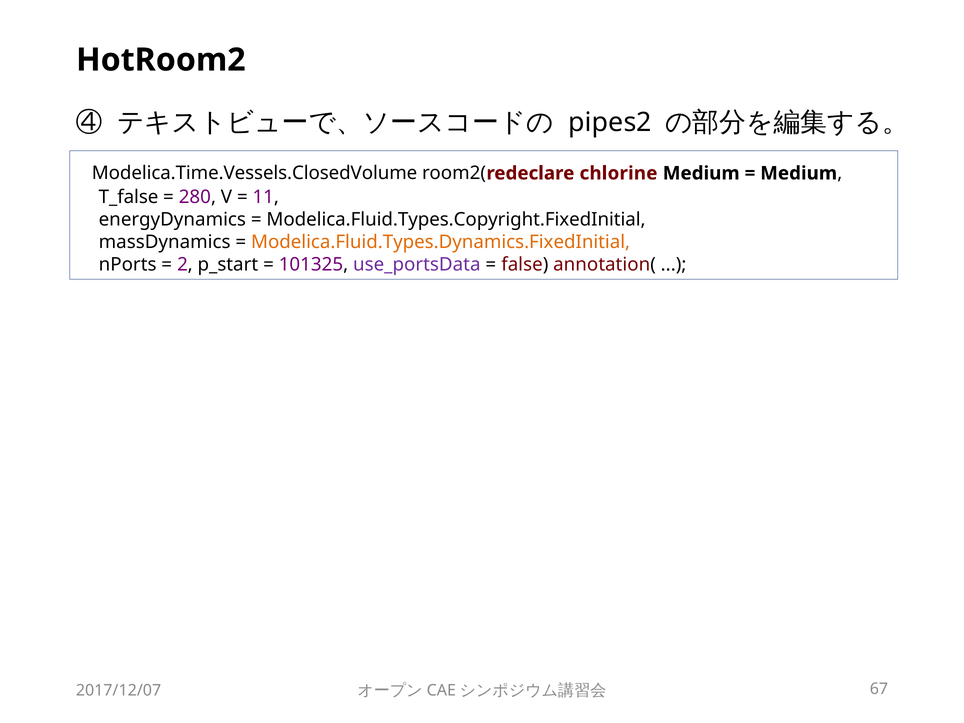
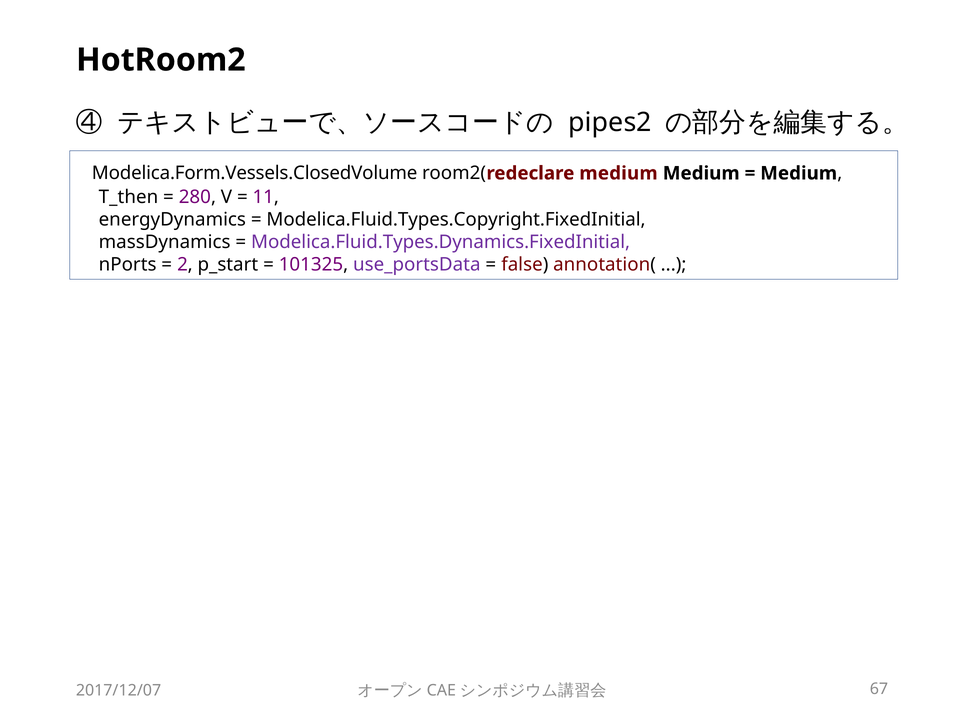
Modelica.Time.Vessels.ClosedVolume: Modelica.Time.Vessels.ClosedVolume -> Modelica.Form.Vessels.ClosedVolume (255, 173)
room2(redeclare chlorine: chlorine -> medium (619, 173)
T_false: T_false -> T_then (128, 197)
Modelica.Fluid.Types.Dynamics.FixedInitial colour: orange -> purple (441, 242)
